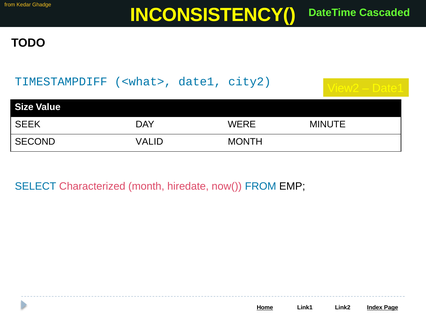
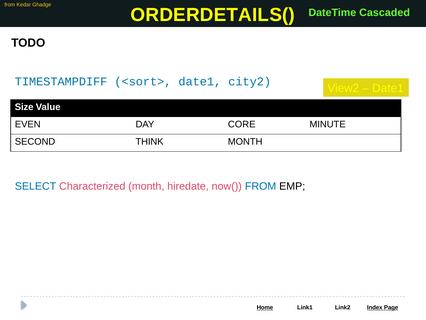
INCONSISTENCY(: INCONSISTENCY( -> ORDERDETAILS( (213, 15)
<what>: <what> -> <sort> (143, 82)
SEEK: SEEK -> EVEN (28, 124)
WERE: WERE -> CORE (242, 124)
VALID: VALID -> THINK (149, 141)
